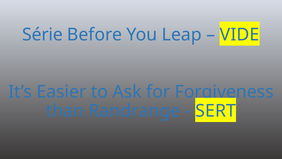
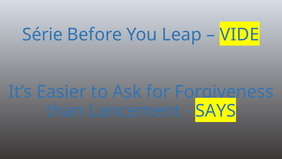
Randrange: Randrange -> Lancement (134, 111)
SERT: SERT -> SAYS (216, 111)
